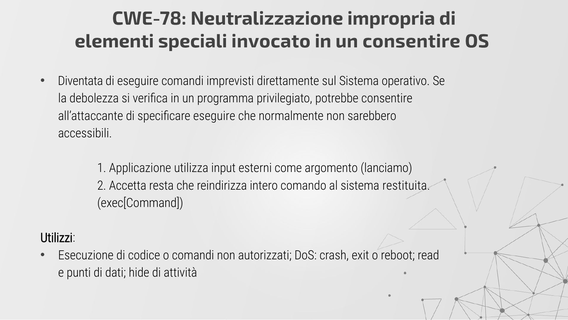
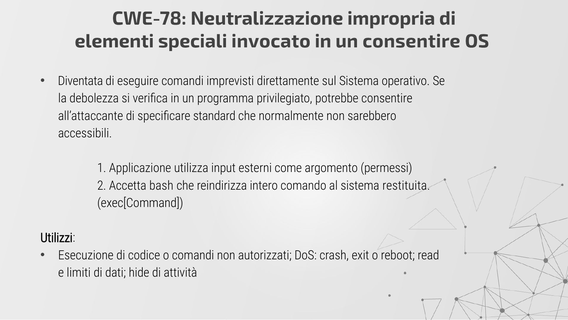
specificare eseguire: eseguire -> standard (214, 116)
lanciamo: lanciamo -> permessi (386, 168)
resta: resta -> bash (161, 185)
punti: punti -> limiti (79, 272)
